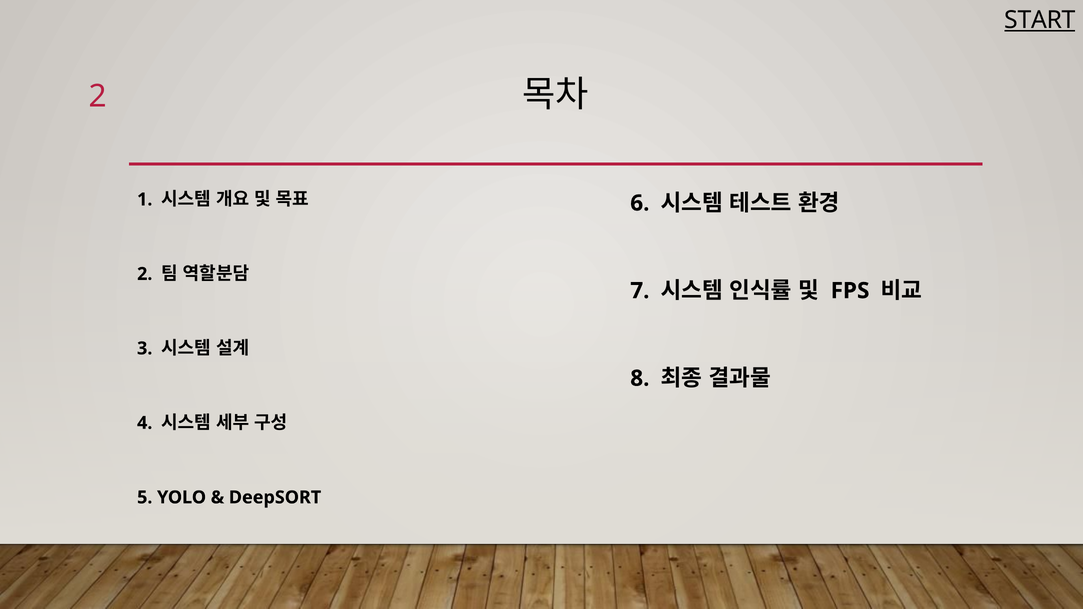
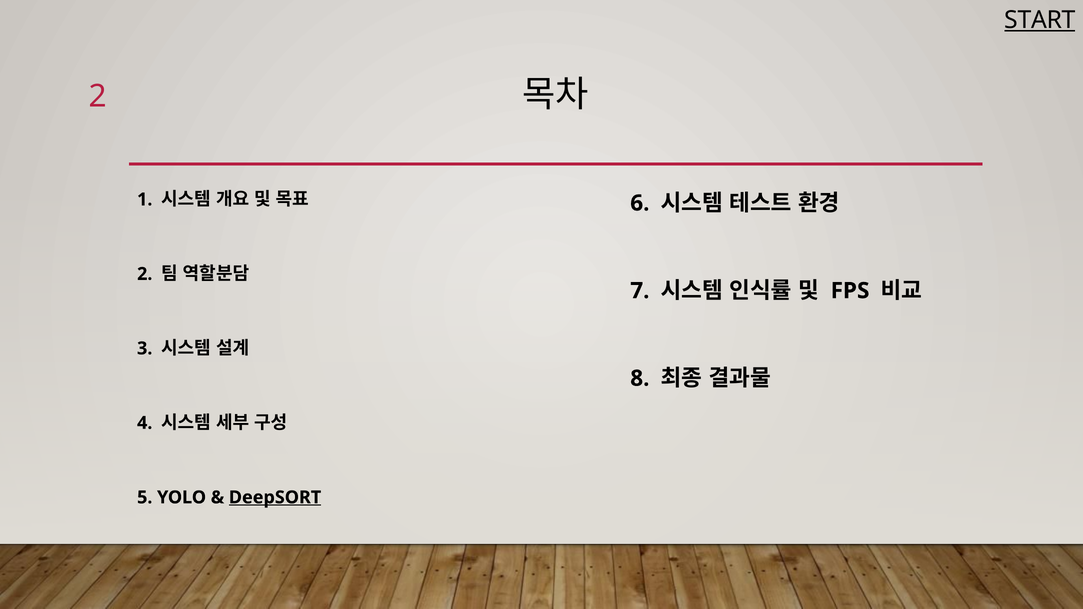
DeepSORT underline: none -> present (275, 498)
